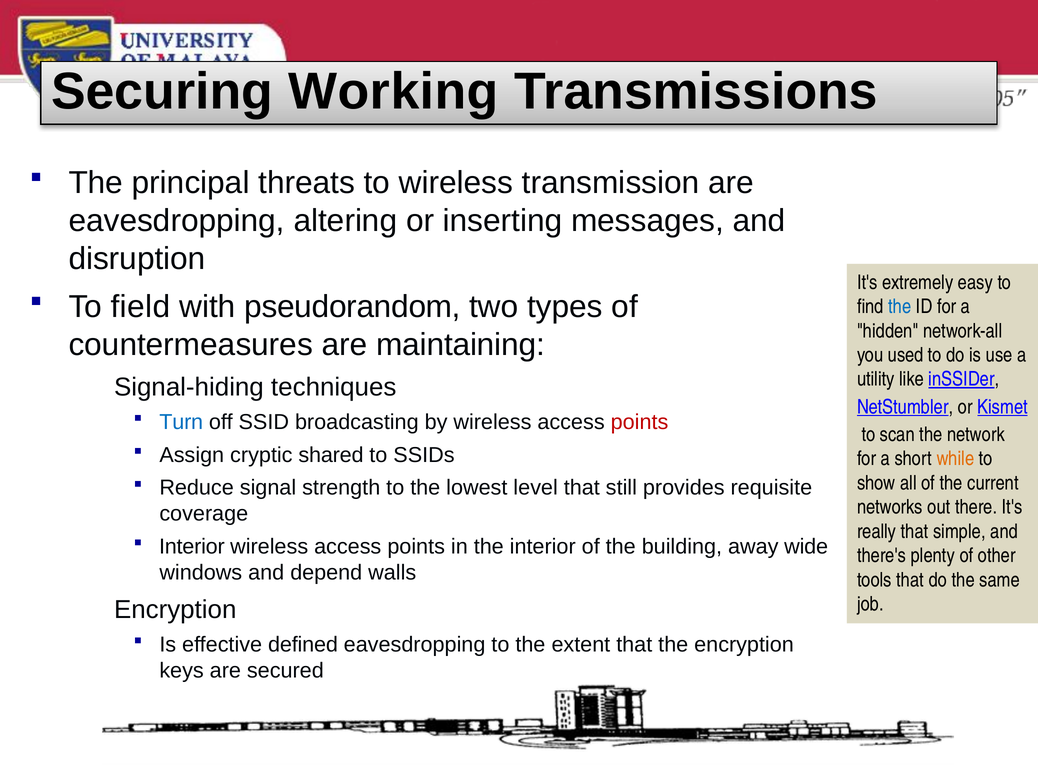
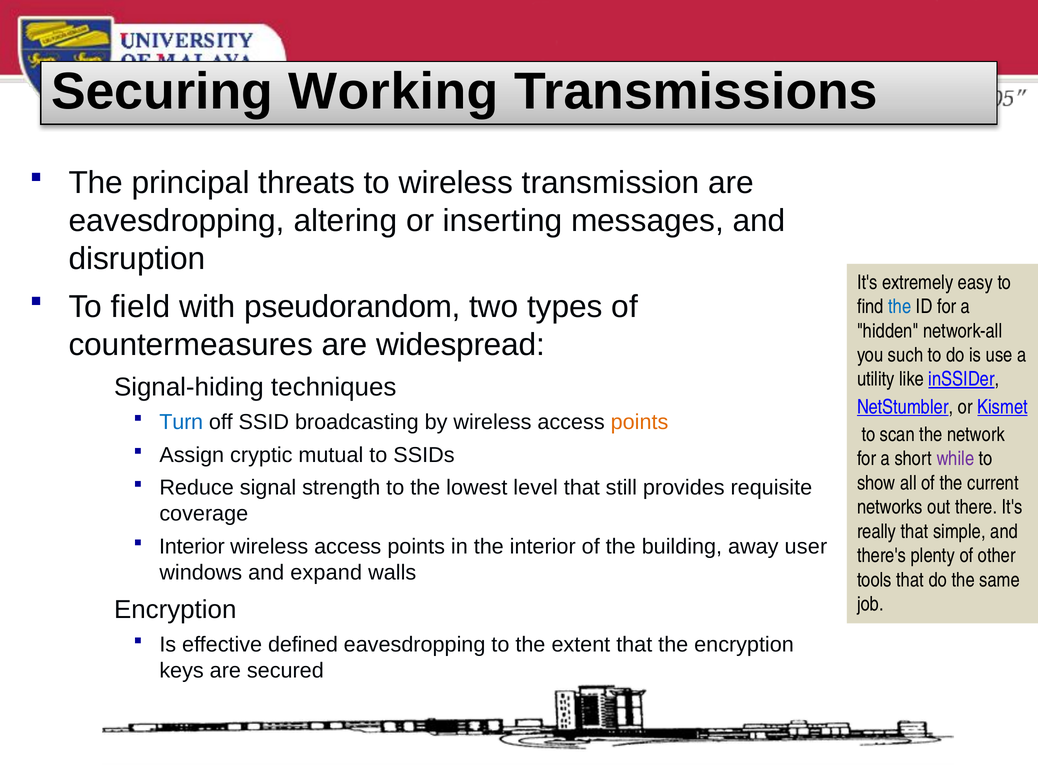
maintaining: maintaining -> widespread (461, 345)
used: used -> such (906, 355)
points colour: red -> orange (639, 422)
shared: shared -> mutual (331, 455)
while colour: orange -> purple (955, 459)
wide: wide -> user (806, 547)
depend: depend -> expand (326, 573)
